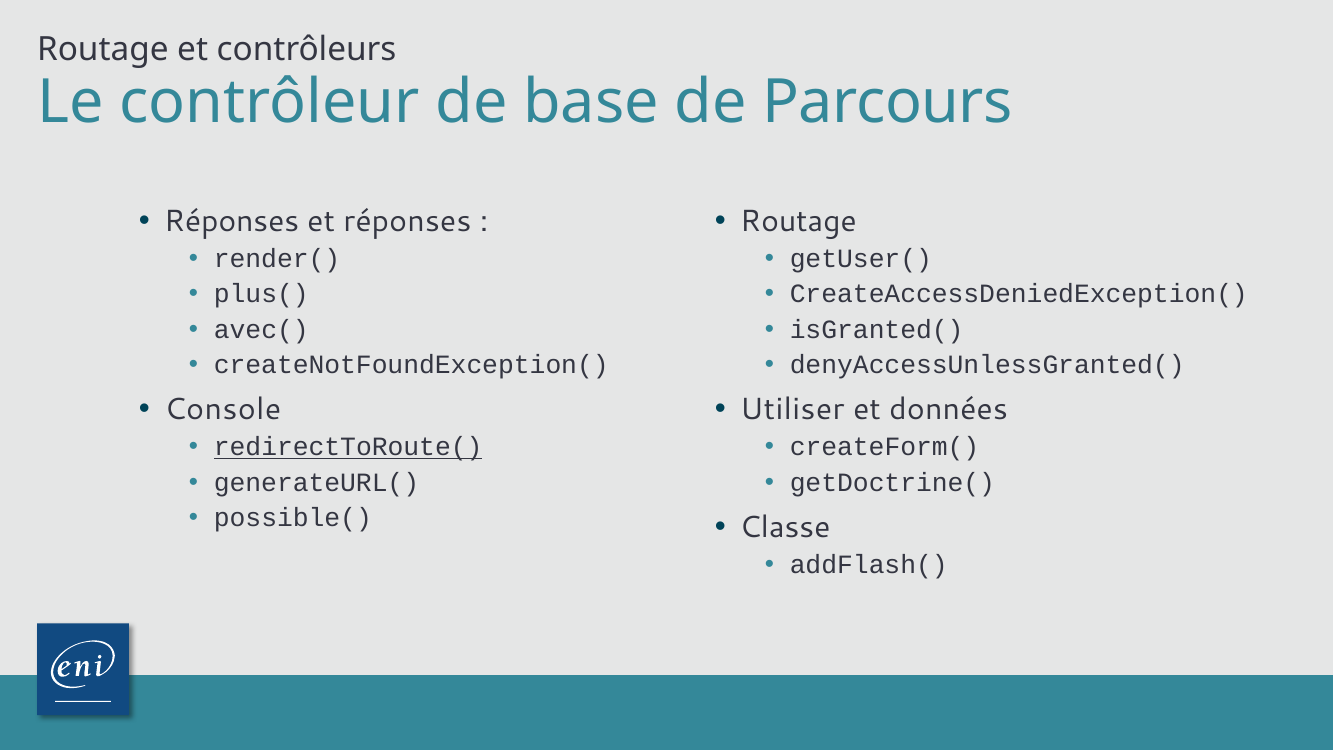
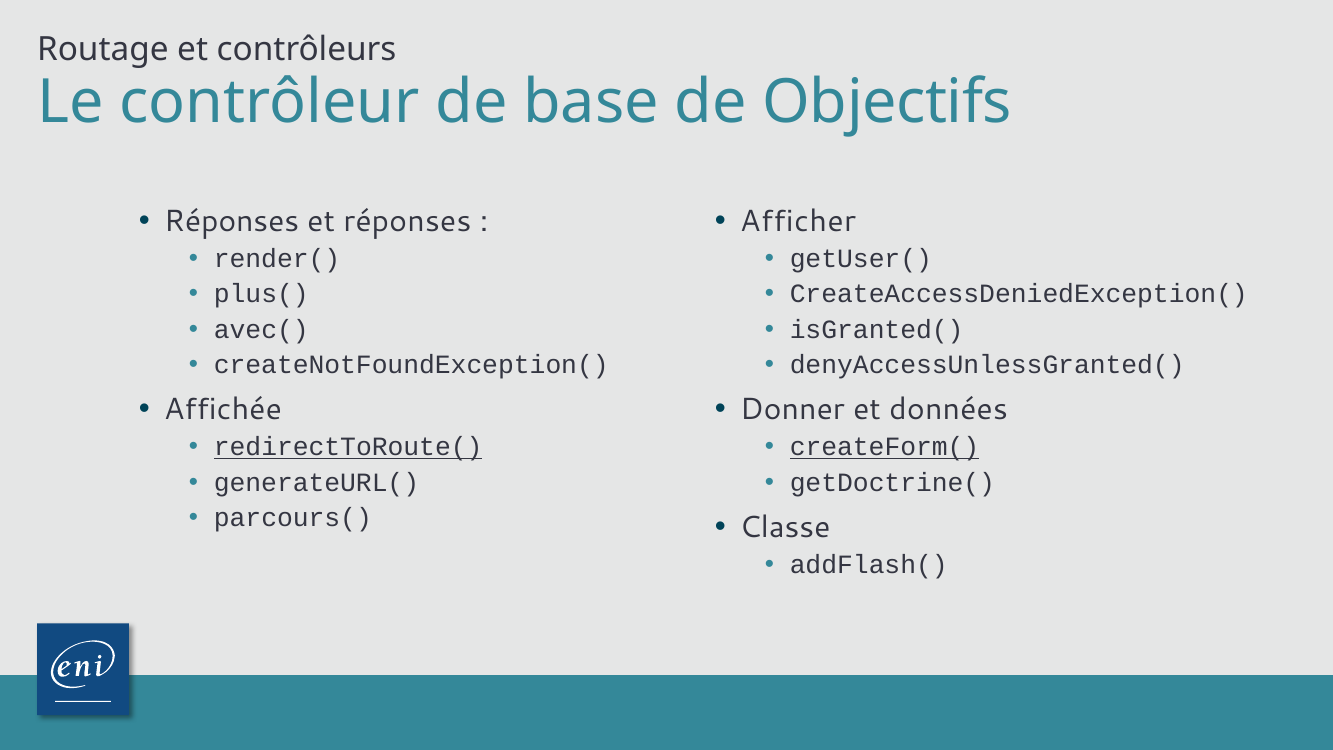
Parcours: Parcours -> Objectifs (887, 102)
Routage: Routage -> Afficher (798, 221)
Console: Console -> Affichée (223, 409)
Utiliser: Utiliser -> Donner (792, 409)
createForm( underline: none -> present (885, 447)
possible(: possible( -> parcours( (293, 518)
